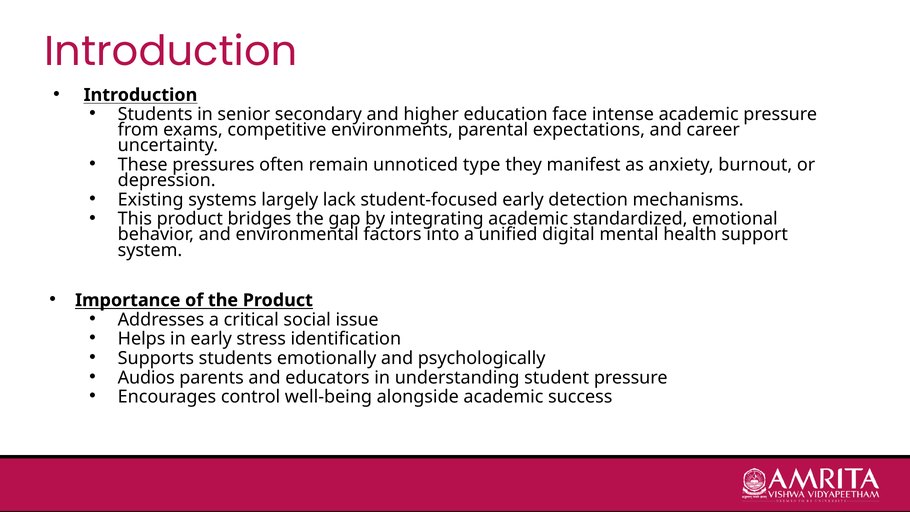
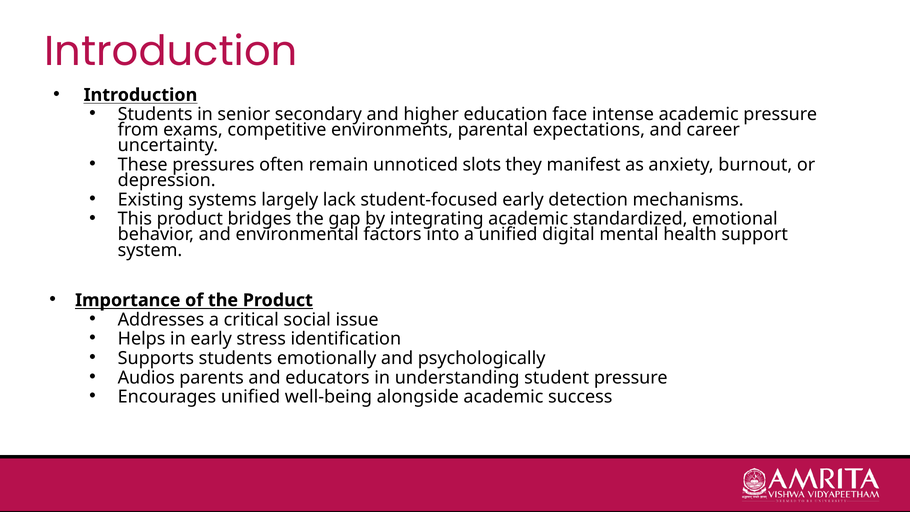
type: type -> slots (482, 165)
Encourages control: control -> unified (250, 397)
